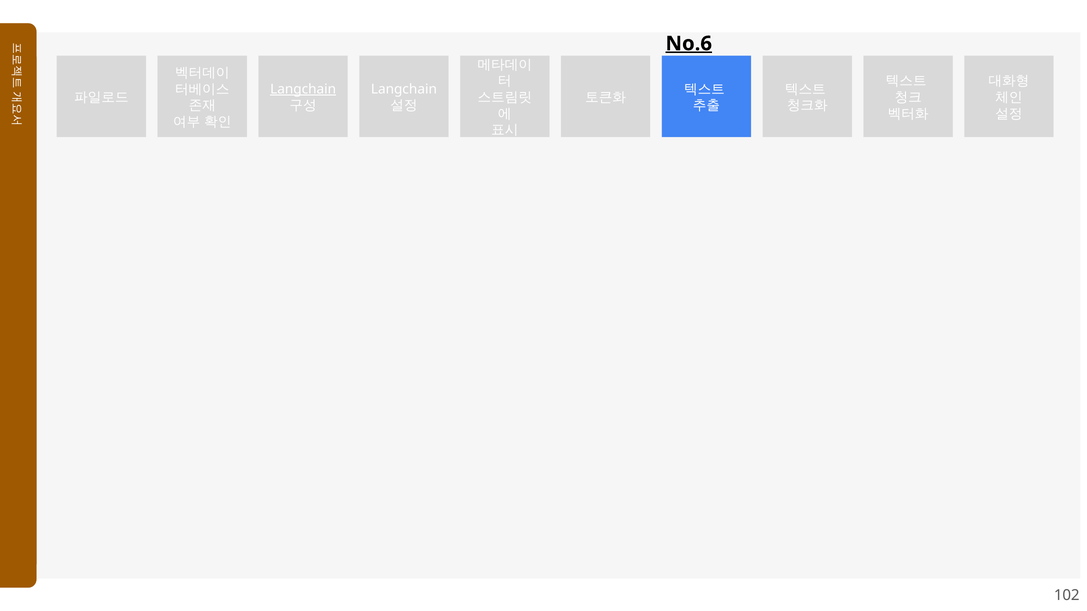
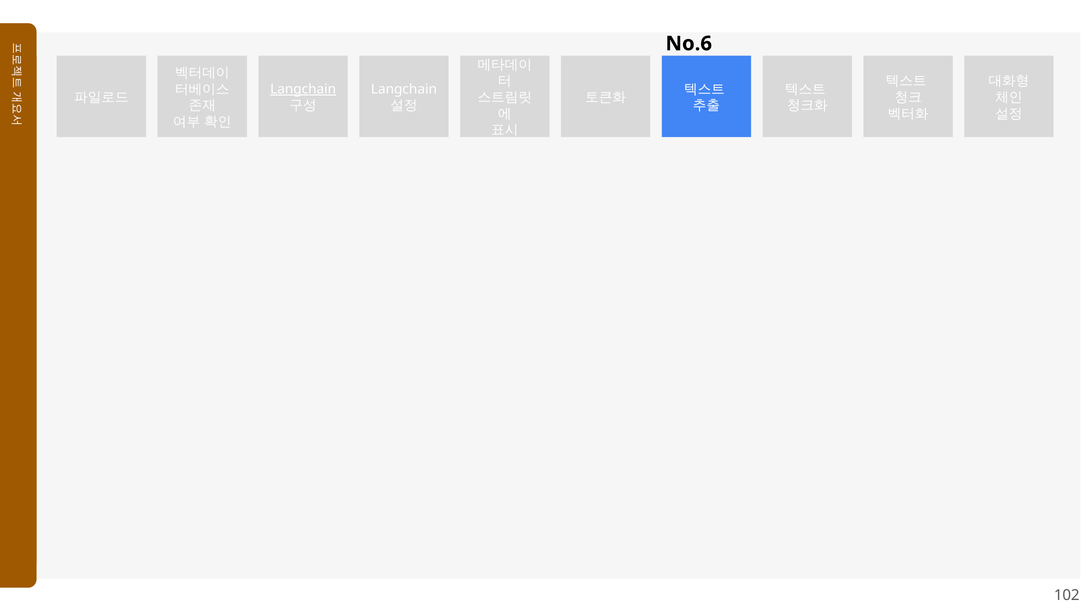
No.6 underline: present -> none (689, 44)
